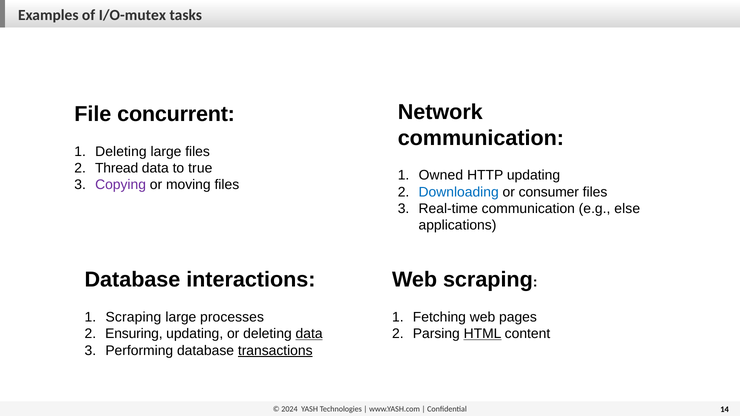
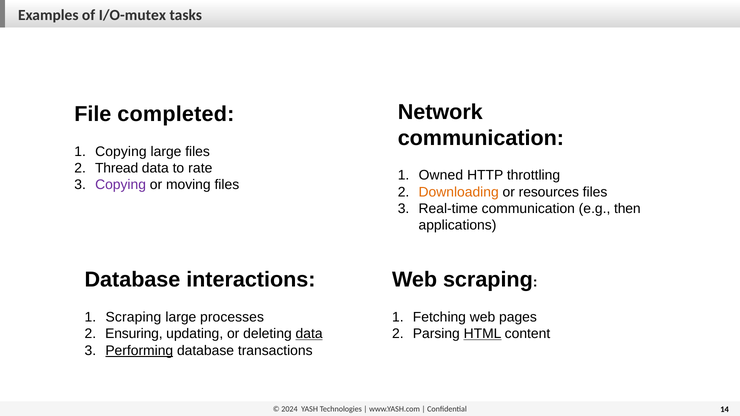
concurrent: concurrent -> completed (176, 114)
Deleting: Deleting -> Copying (121, 152)
true: true -> rate (200, 168)
HTTP updating: updating -> throttling (534, 176)
Downloading colour: blue -> orange (459, 192)
consumer: consumer -> resources (549, 192)
else: else -> then (627, 209)
Performing underline: none -> present (139, 351)
transactions underline: present -> none (275, 351)
